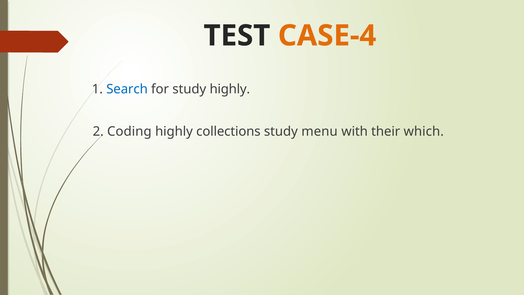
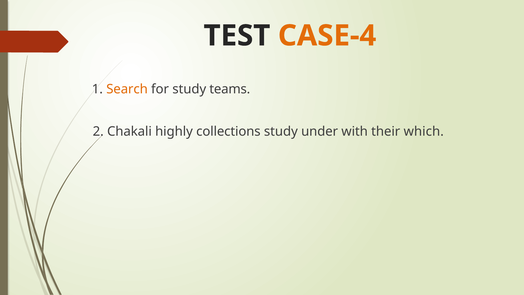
Search colour: blue -> orange (127, 89)
study highly: highly -> teams (230, 89)
Coding: Coding -> Chakali (129, 131)
menu: menu -> under (320, 131)
